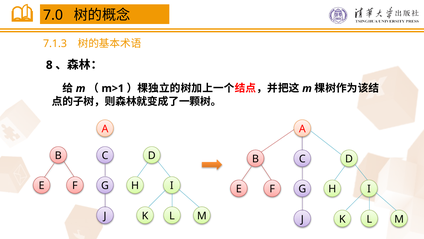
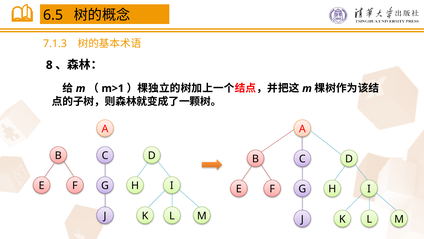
7.0: 7.0 -> 6.5 (53, 15)
